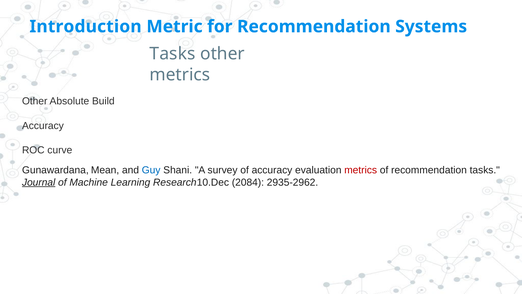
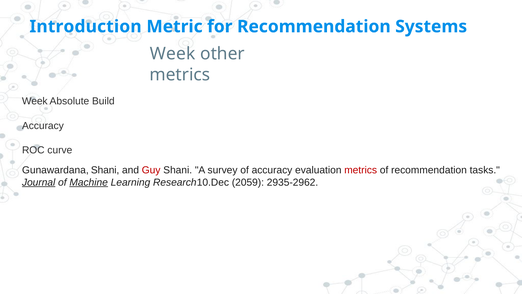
Tasks: Tasks -> Week (173, 54)
Other: Other -> Week (35, 101)
Gunawardana Mean: Mean -> Shani (105, 170)
Guy colour: blue -> red (151, 170)
Machine underline: none -> present (89, 182)
2084: 2084 -> 2059 (248, 182)
